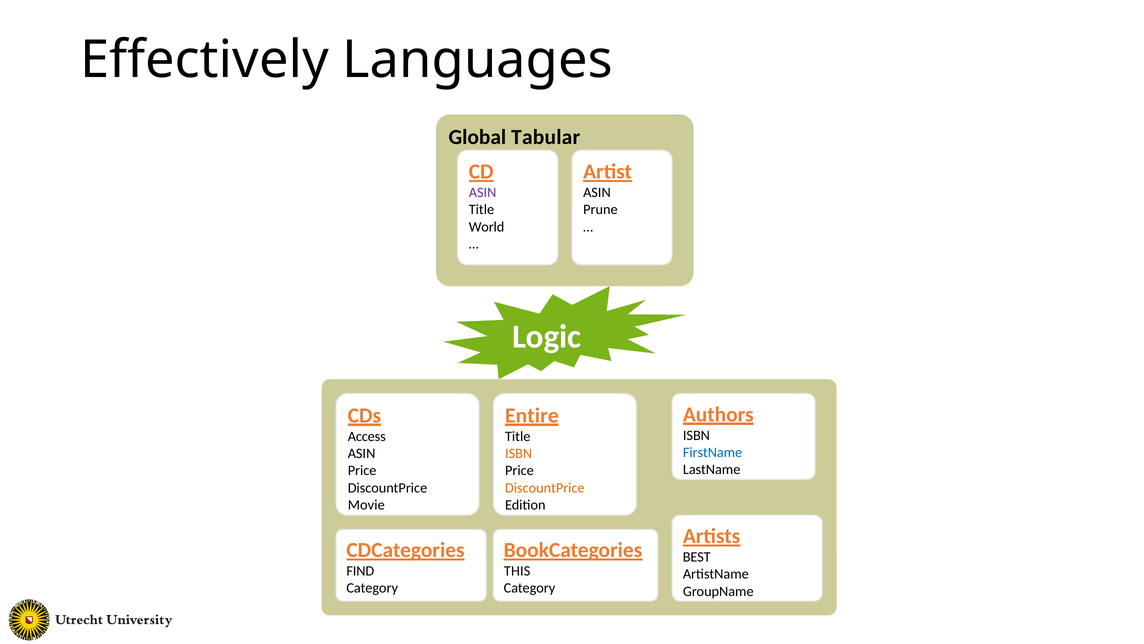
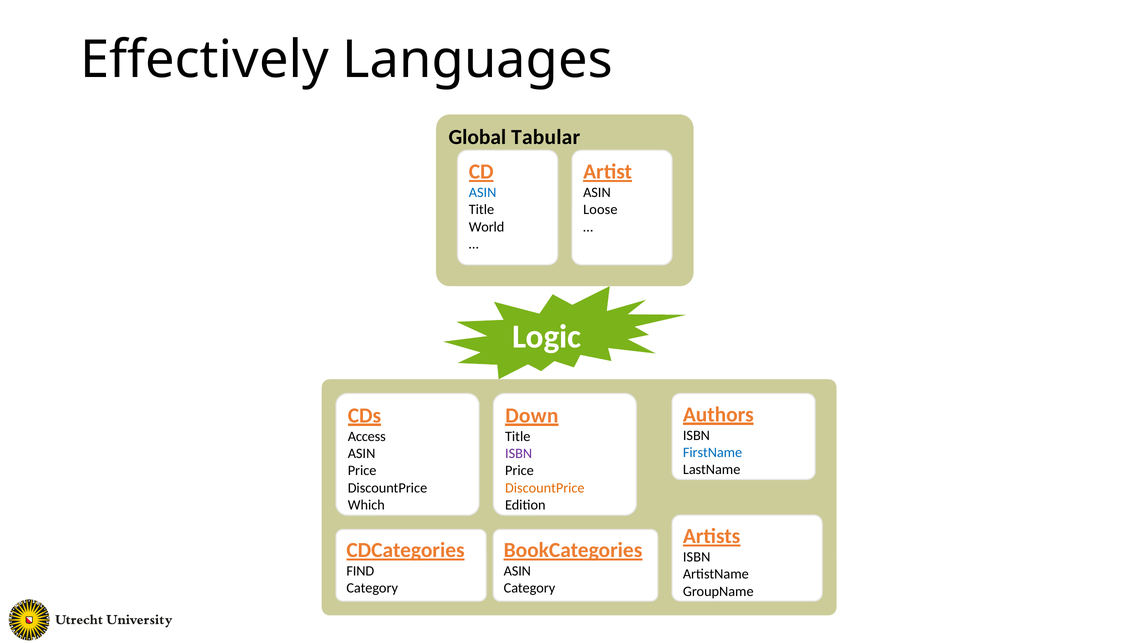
ASIN colour: purple -> blue (483, 192)
Prune: Prune -> Loose (600, 210)
Entire: Entire -> Down (532, 415)
ISBN colour: orange -> purple (519, 453)
Movie: Movie -> Which (366, 505)
BEST: BEST -> ISBN (697, 557)
THIS: THIS -> ASIN (517, 571)
